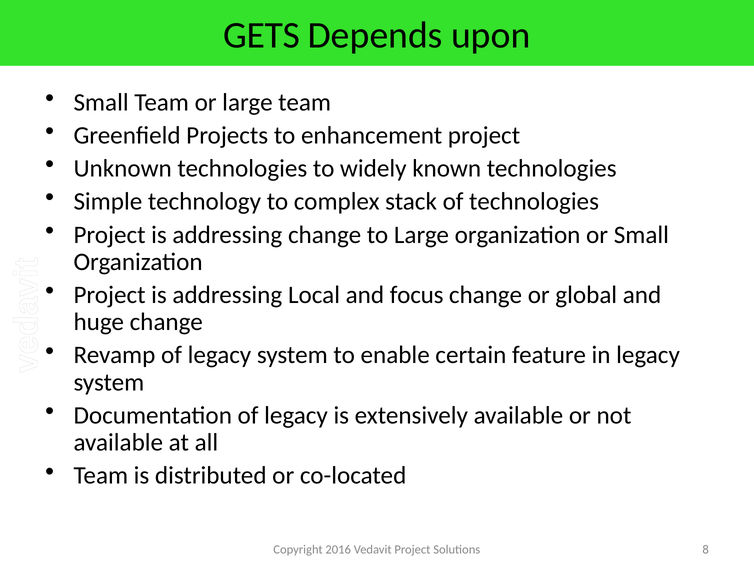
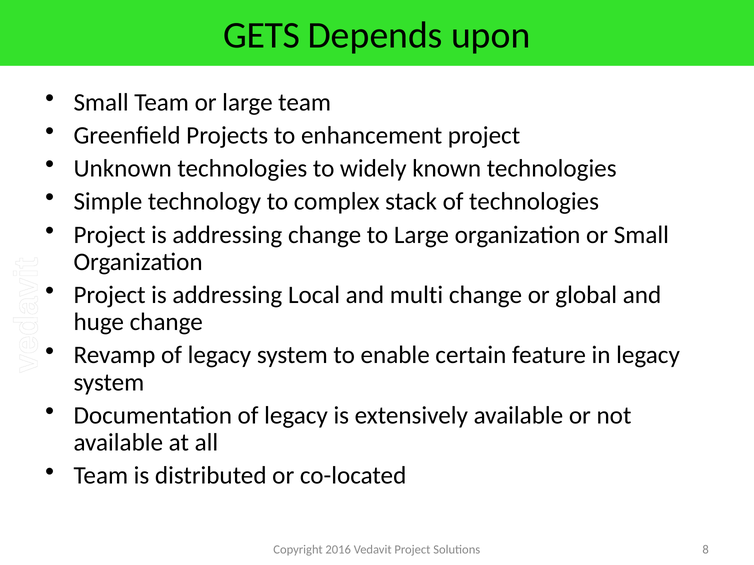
focus: focus -> multi (416, 295)
